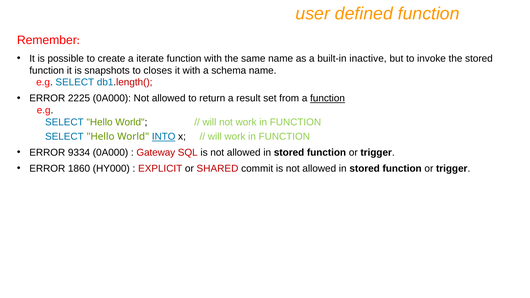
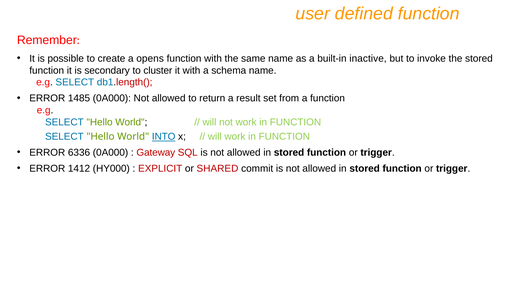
iterate: iterate -> opens (150, 59)
snapshots: snapshots -> secondary (107, 70)
closes: closes -> cluster (158, 70)
2225: 2225 -> 1485 (79, 98)
function underline: present -> none (328, 98)
9334: 9334 -> 6336 (79, 153)
1860: 1860 -> 1412 (79, 169)
